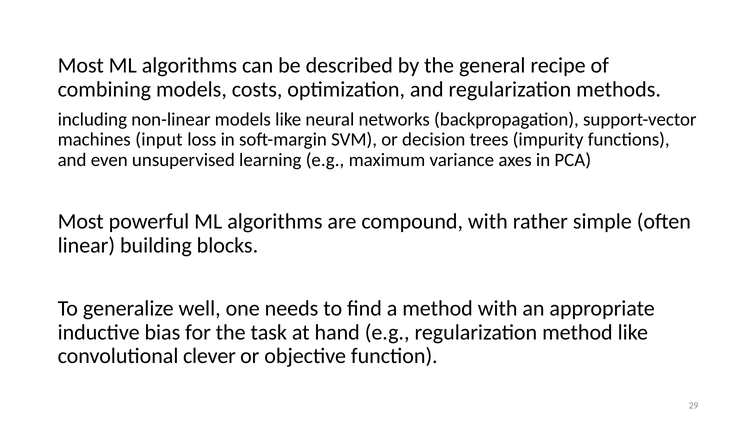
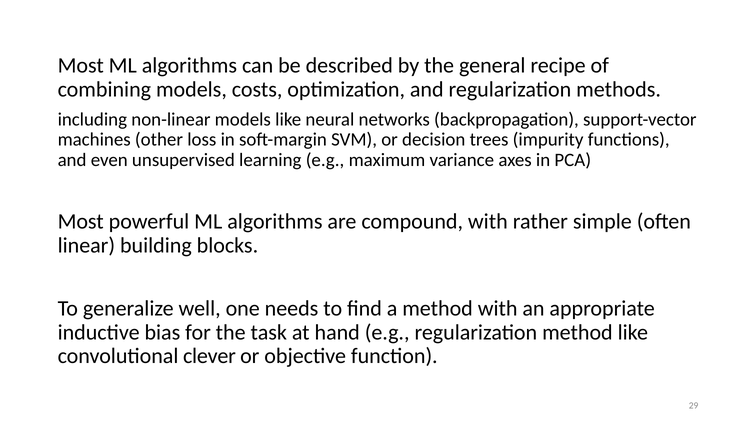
input: input -> other (159, 140)
